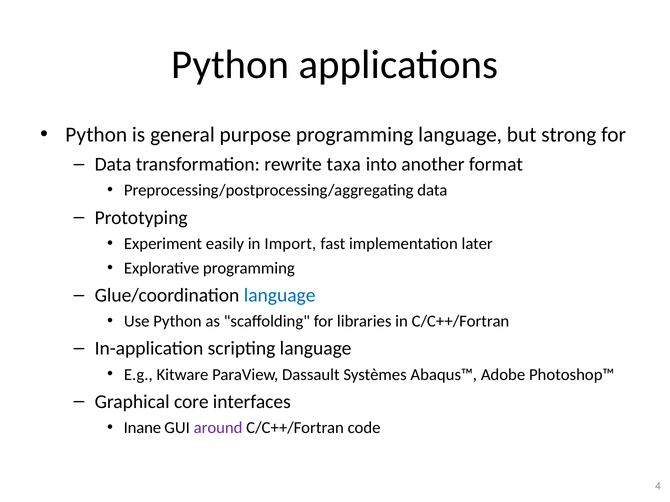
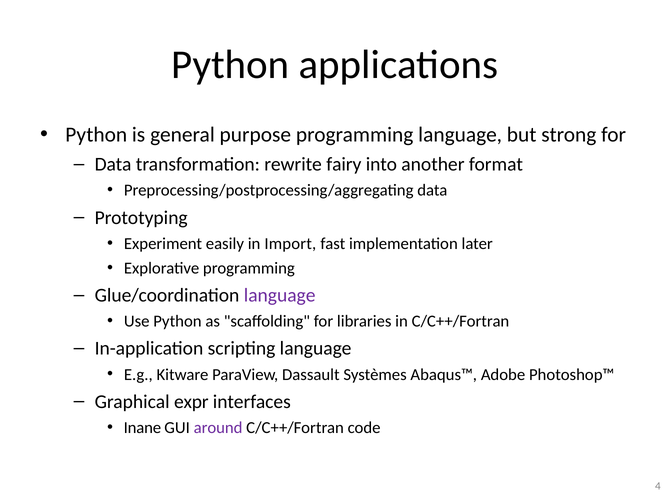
taxa: taxa -> fairy (344, 165)
language colour: blue -> purple (280, 296)
core: core -> expr (191, 402)
